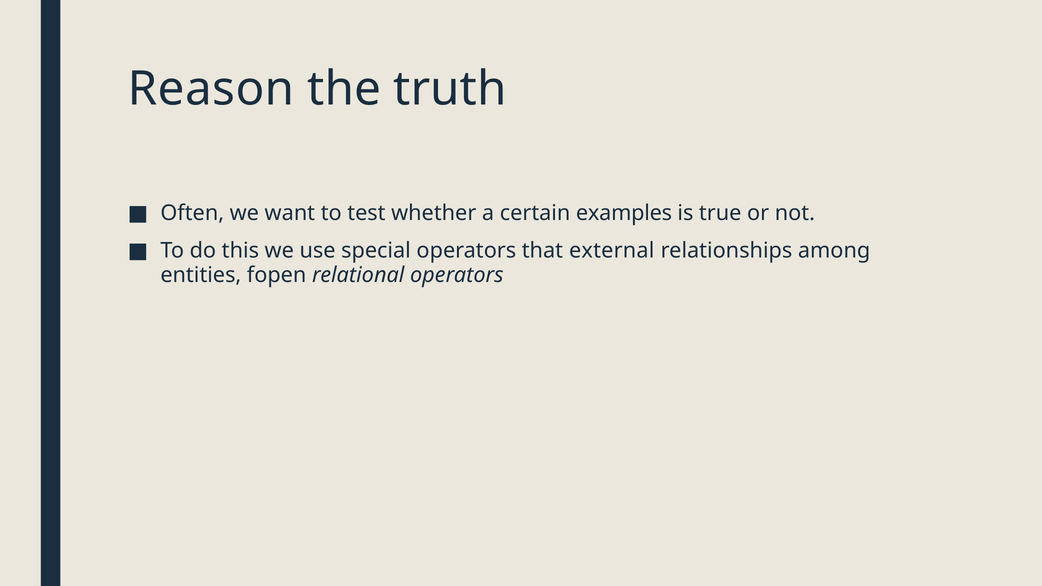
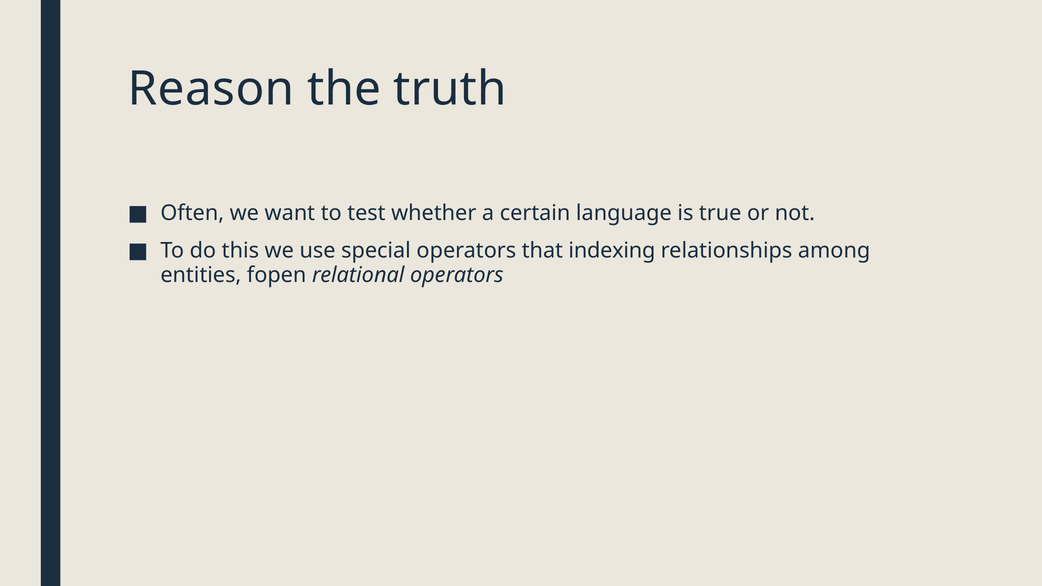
examples: examples -> language (624, 213)
external: external -> indexing (612, 251)
